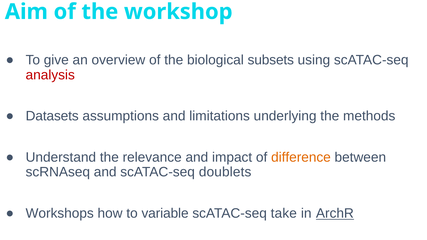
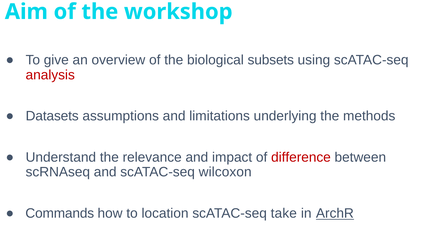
difference colour: orange -> red (301, 158)
doublets: doublets -> wilcoxon (225, 172)
Workshops: Workshops -> Commands (60, 214)
variable: variable -> location (165, 214)
